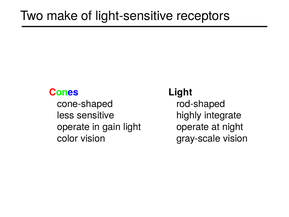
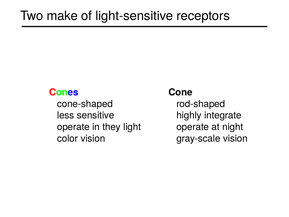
Light: Light -> Cone (180, 92)
gain: gain -> they (112, 127)
